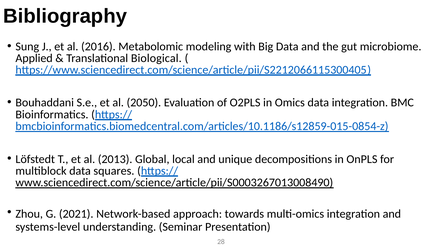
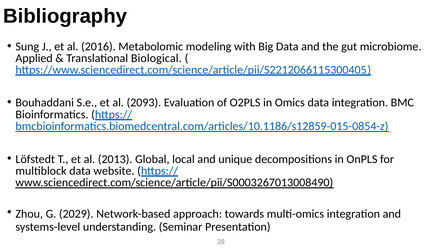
2050: 2050 -> 2093 (144, 103)
squares: squares -> website (114, 171)
2021: 2021 -> 2029 (76, 215)
